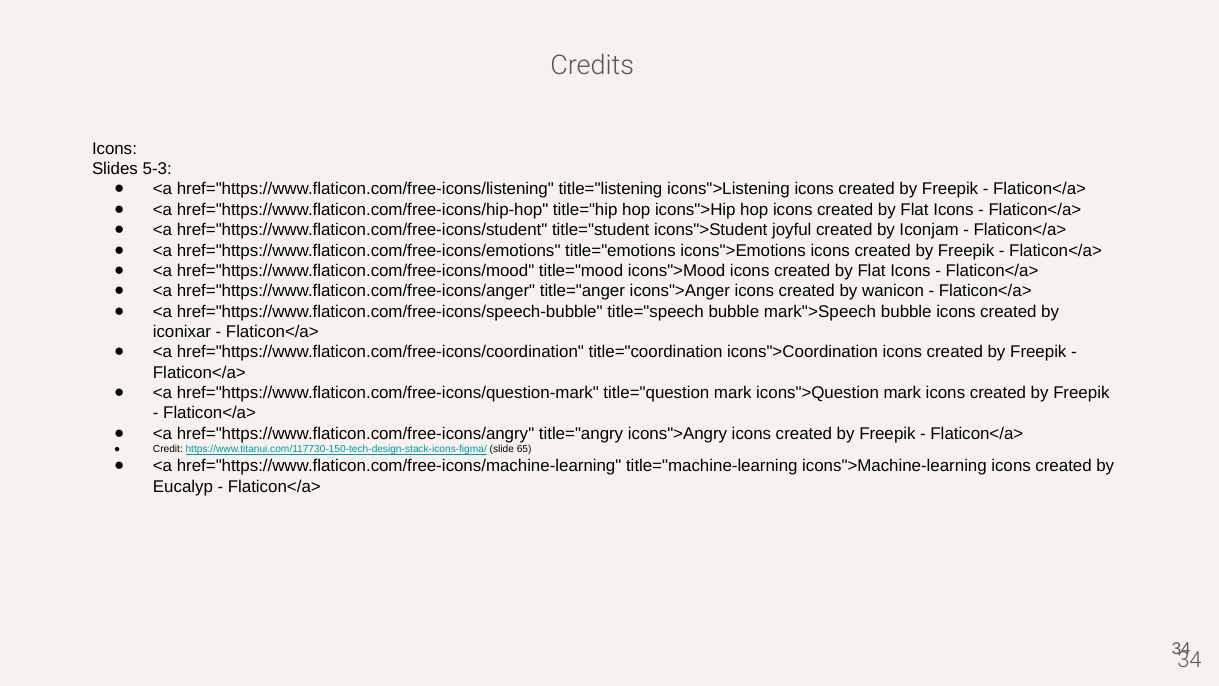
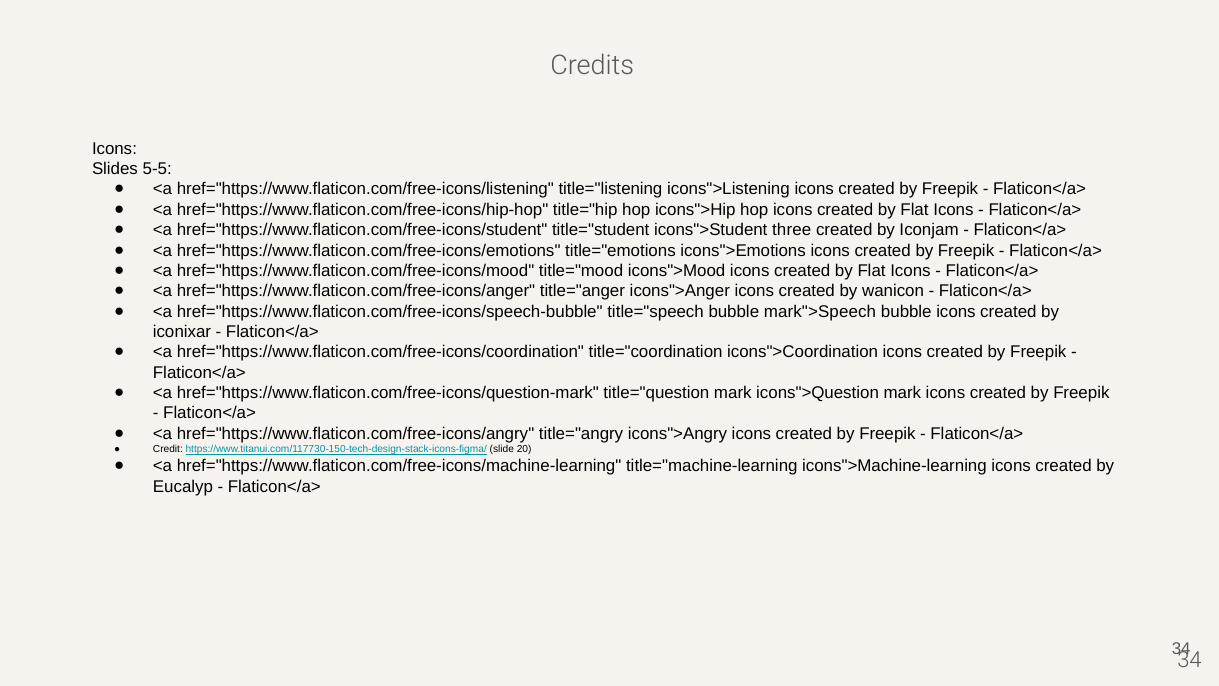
5-3: 5-3 -> 5-5 (157, 169)
joyful: joyful -> three (792, 230)
65: 65 -> 20 (524, 449)
